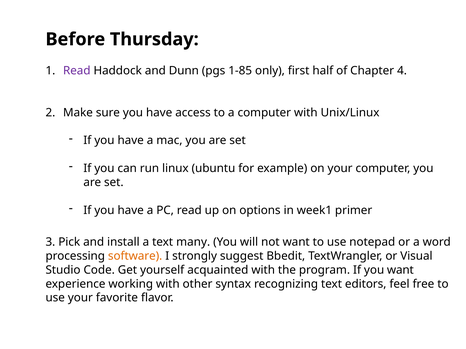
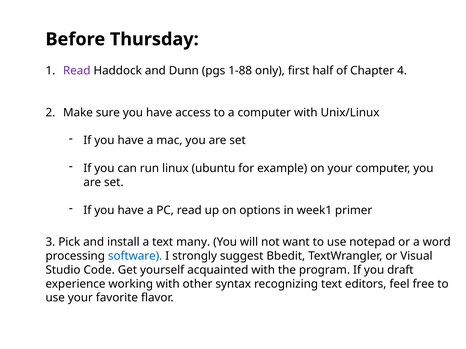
1-85: 1-85 -> 1-88 (240, 71)
software colour: orange -> blue (135, 256)
you want: want -> draft (400, 270)
